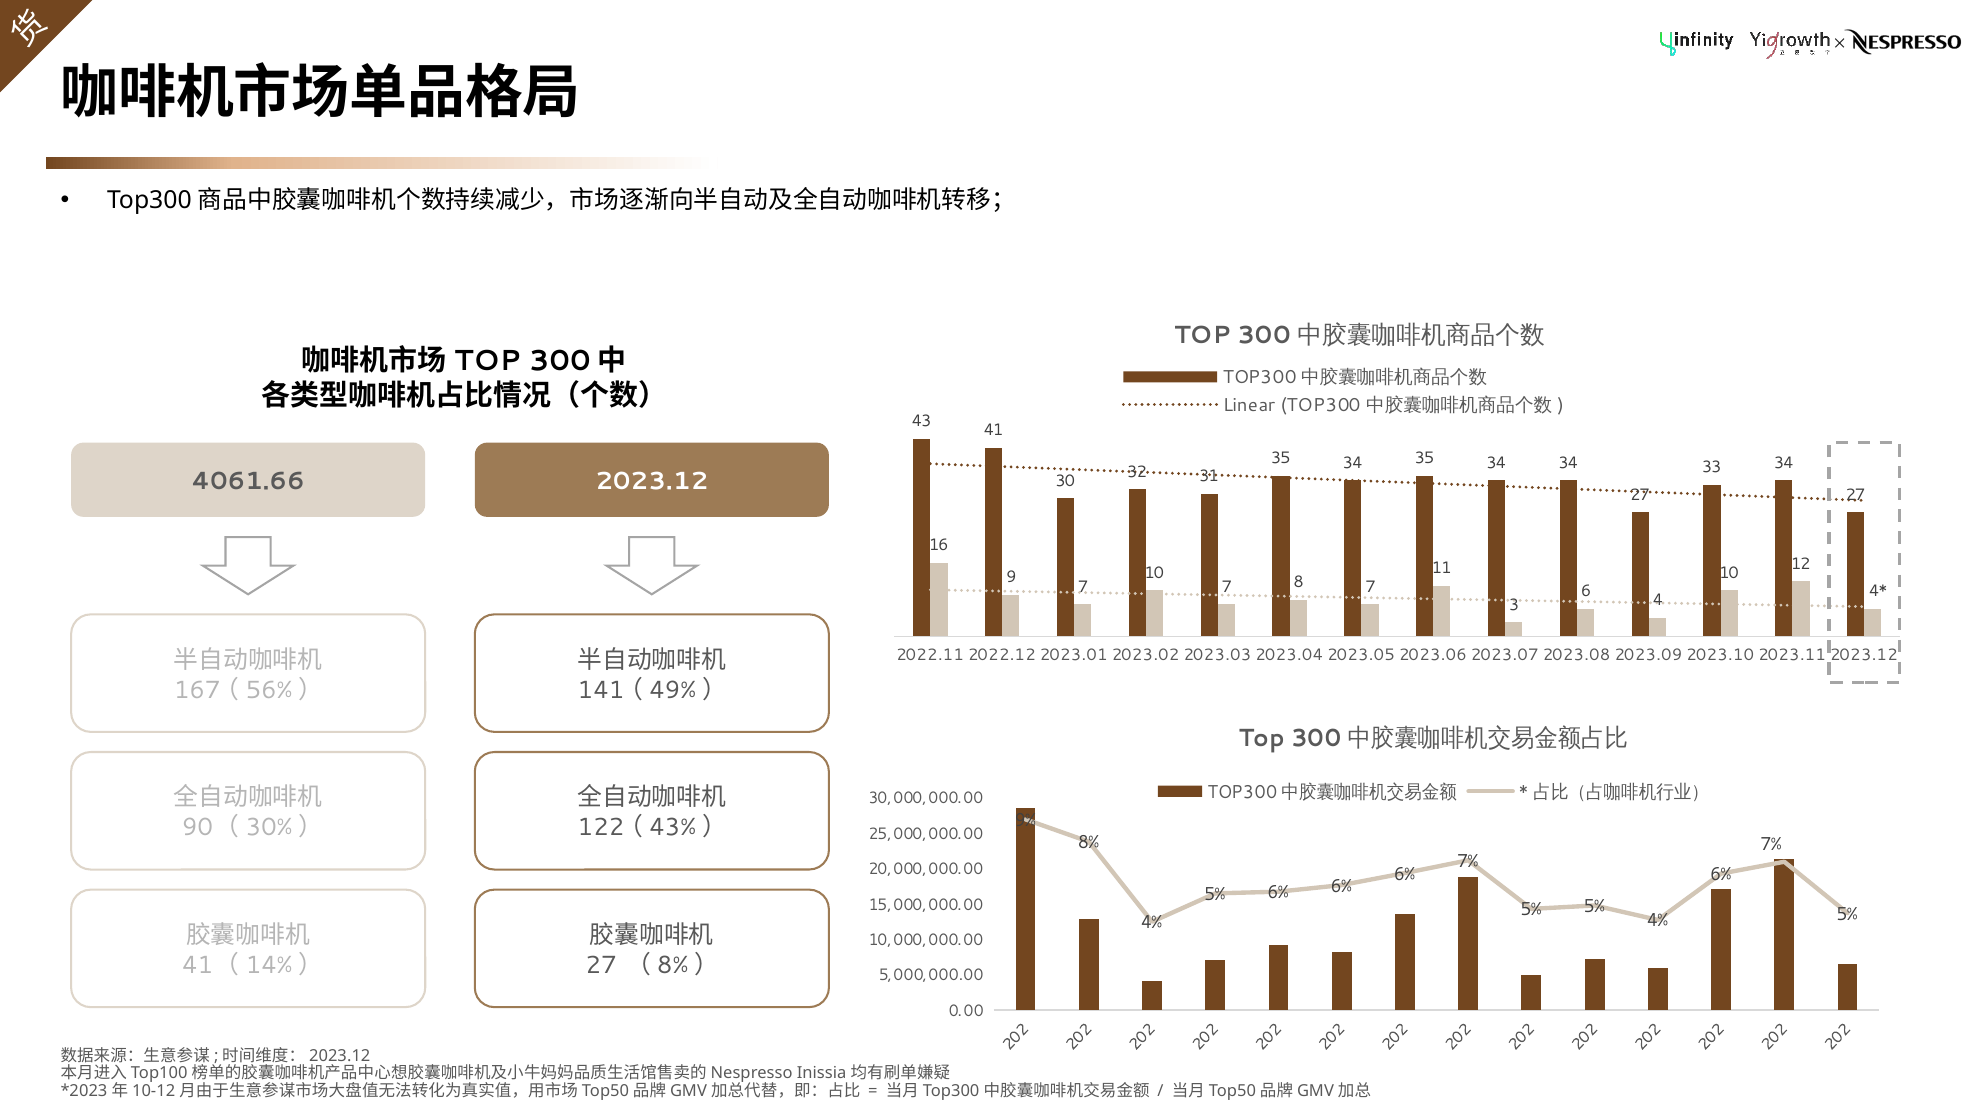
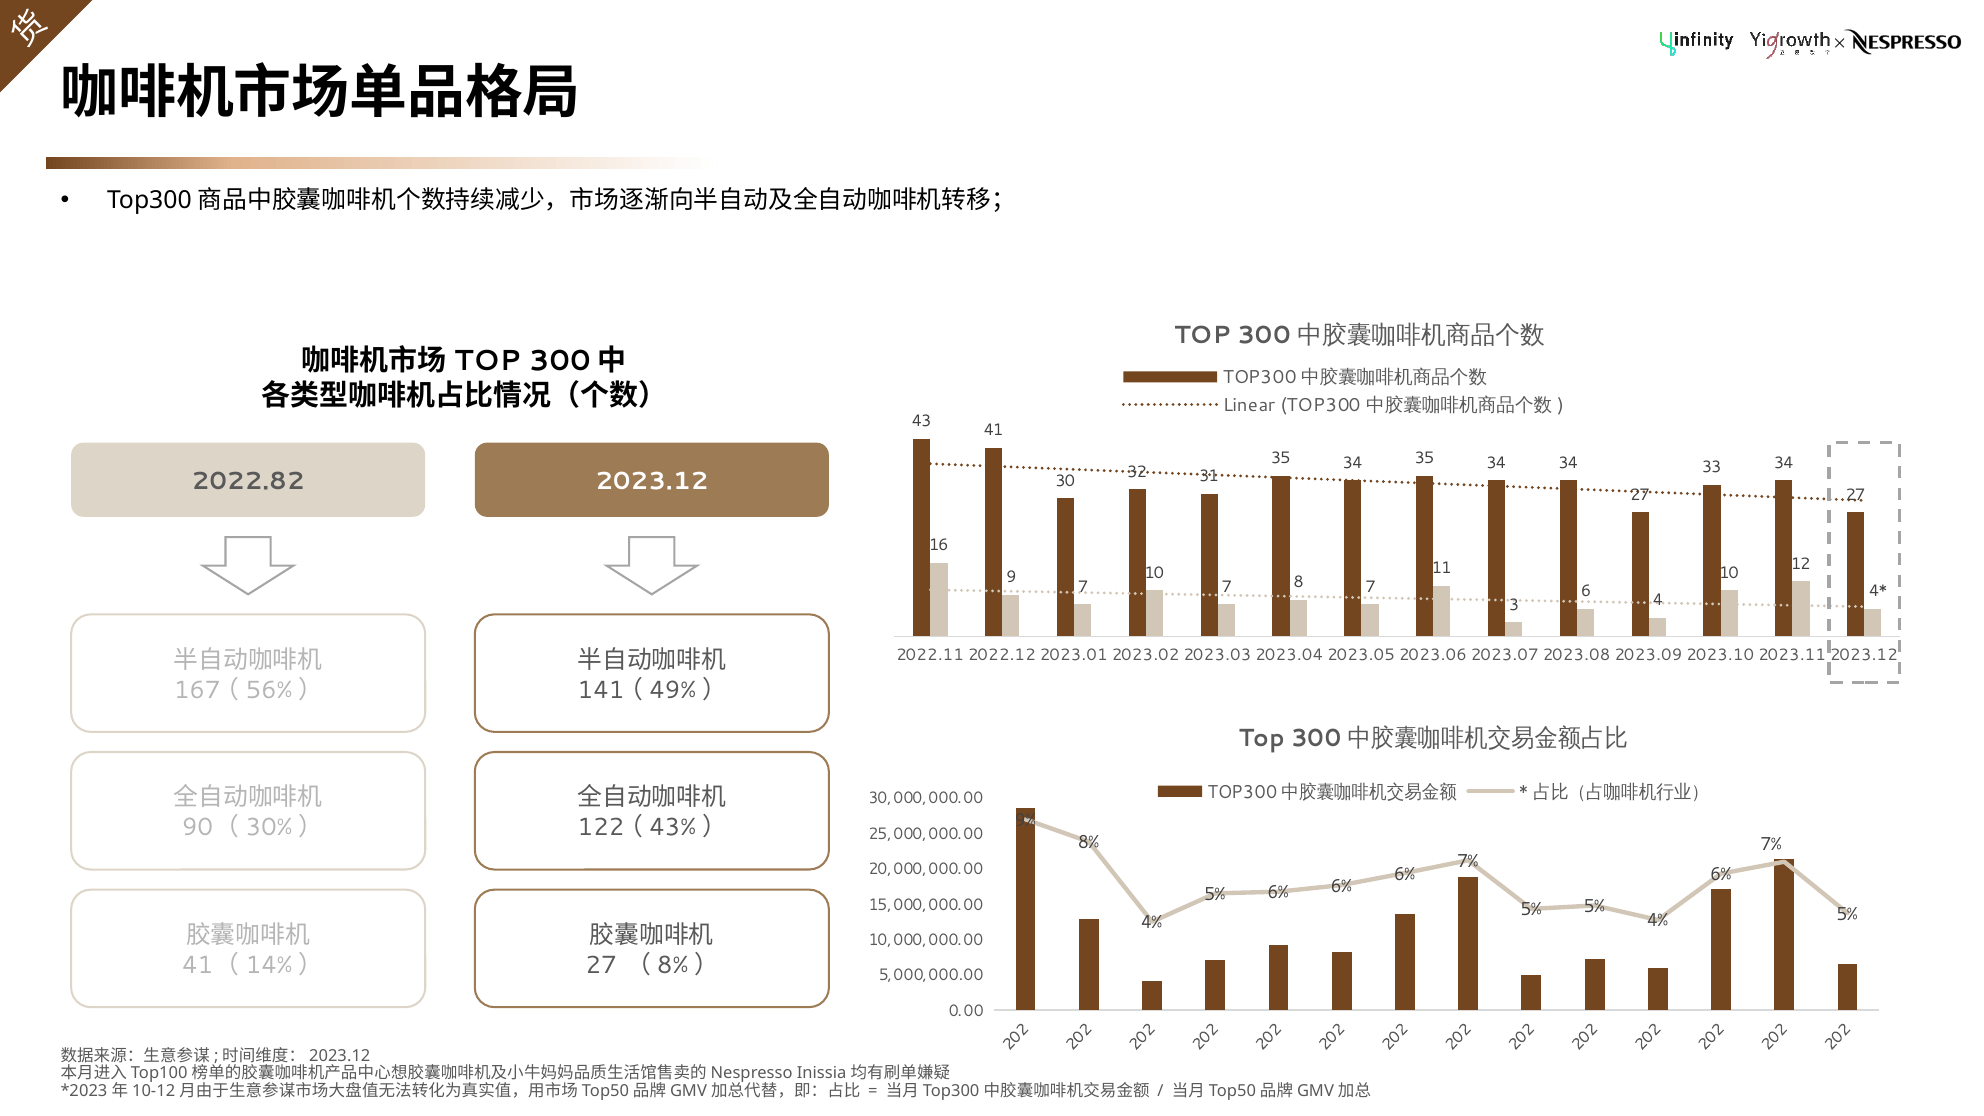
4061.66: 4061.66 -> 2022.82 (248, 481)
